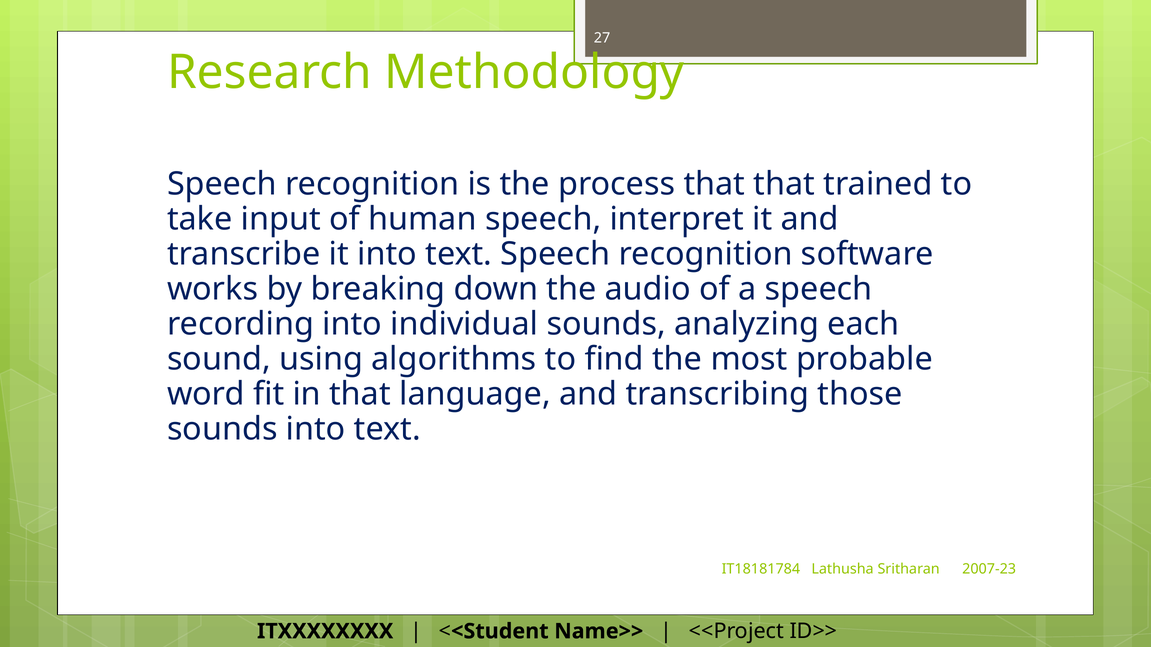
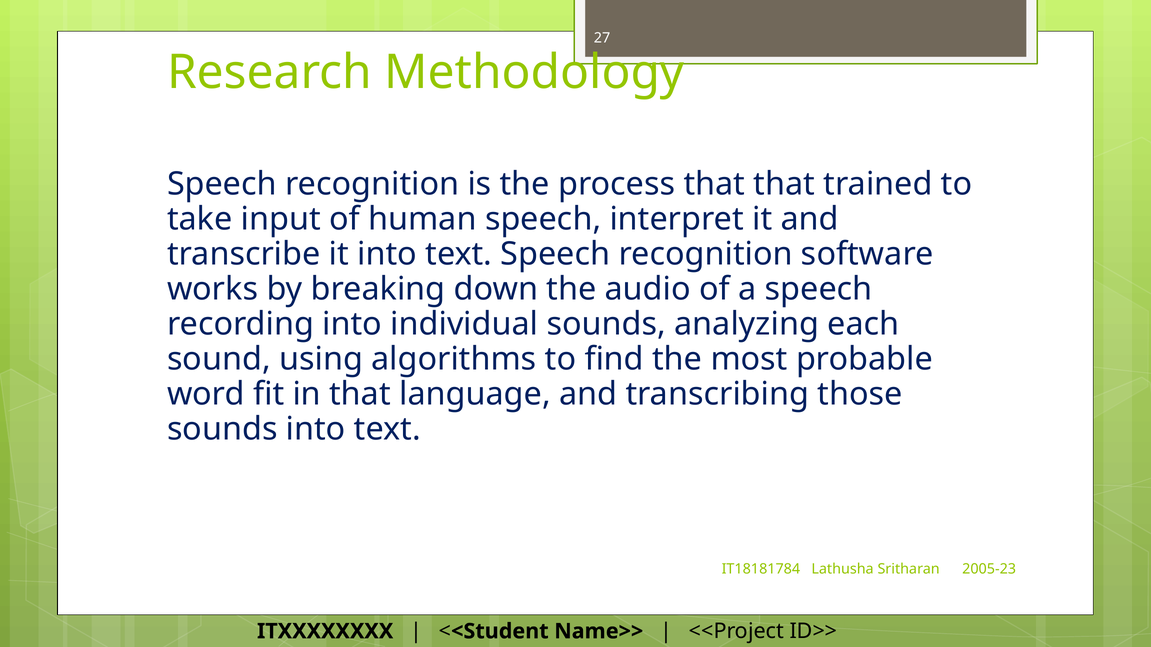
2007-23: 2007-23 -> 2005-23 (989, 570)
